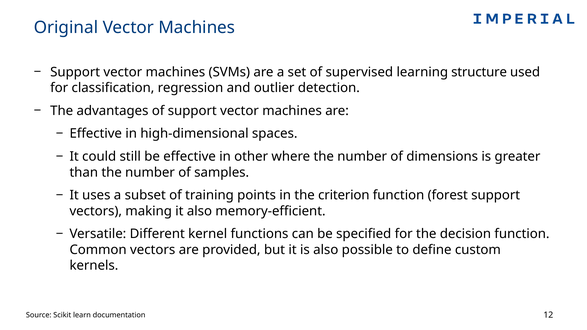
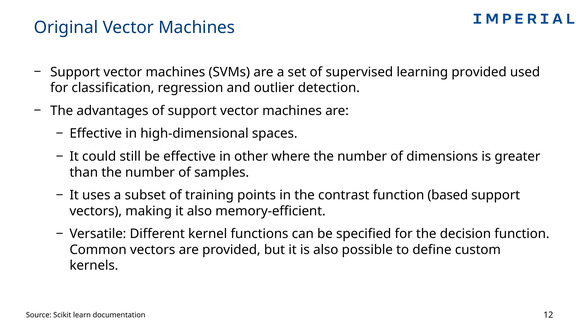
learning structure: structure -> provided (479, 72)
criterion: criterion -> contrast (344, 195)
forest: forest -> based (448, 195)
